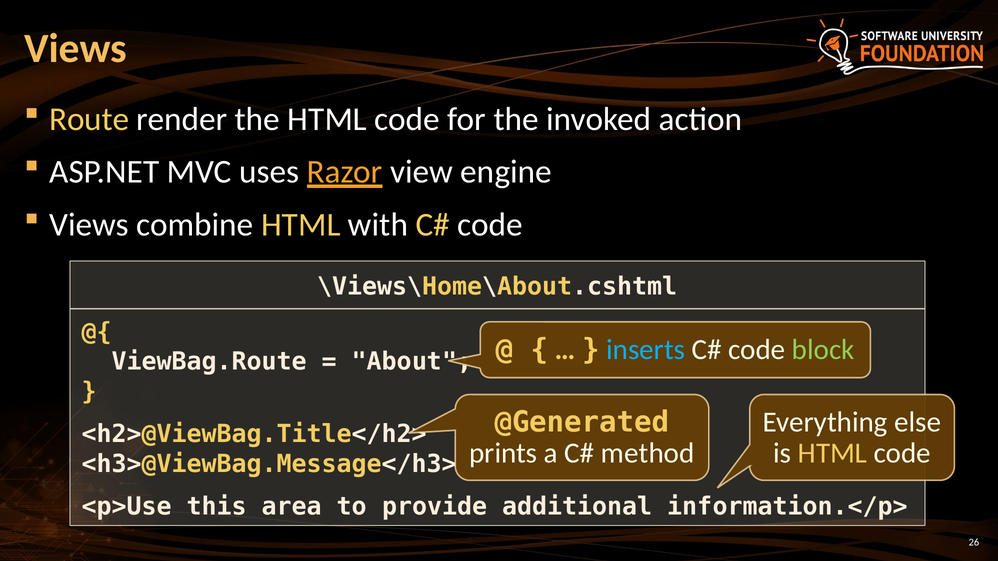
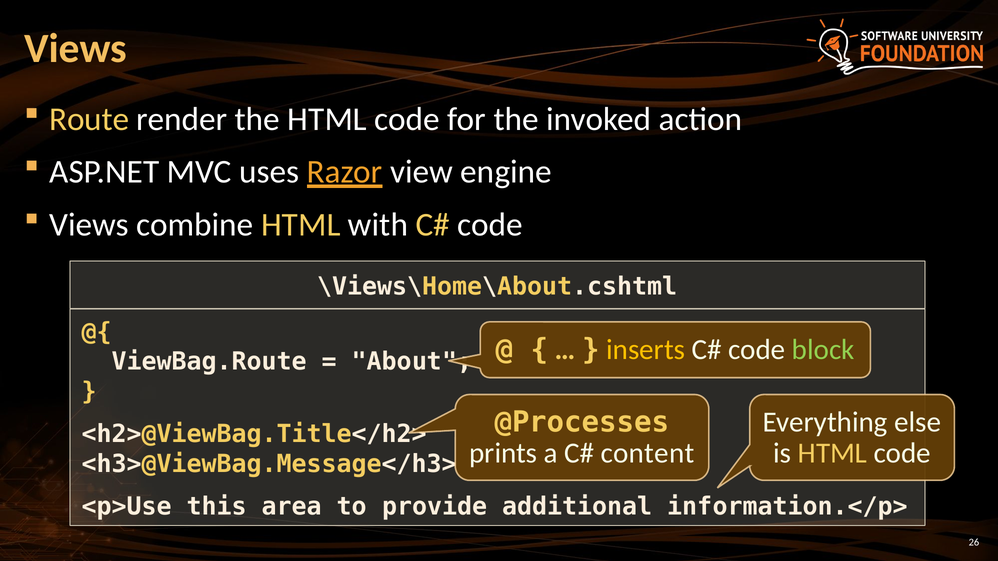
inserts colour: light blue -> yellow (646, 350)
@Generated: @Generated -> @Processes (582, 422)
method: method -> content (648, 454)
